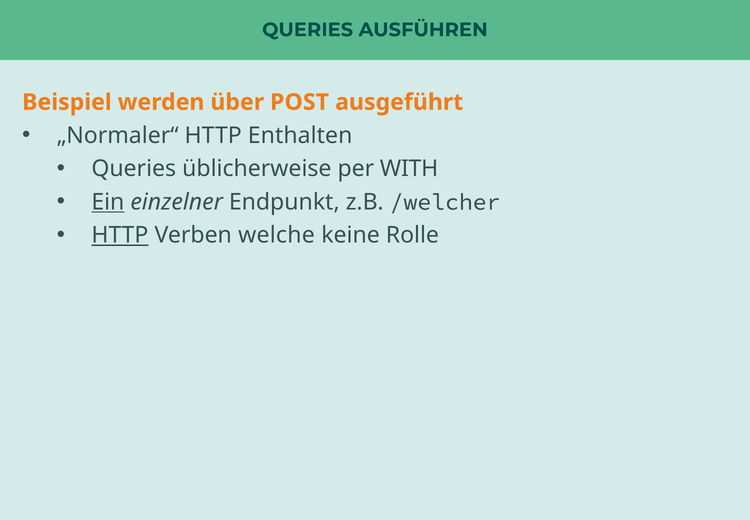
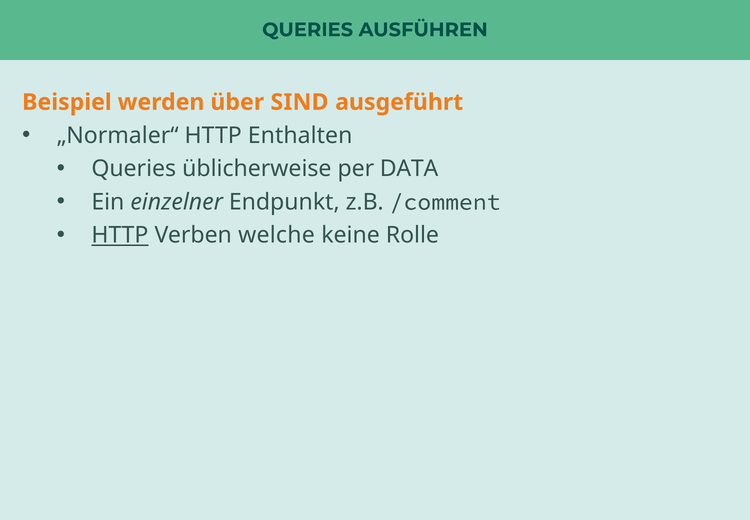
POST: POST -> SIND (300, 102)
WITH: WITH -> DATA (409, 169)
Ein underline: present -> none (108, 202)
/welcher: /welcher -> /comment (445, 202)
